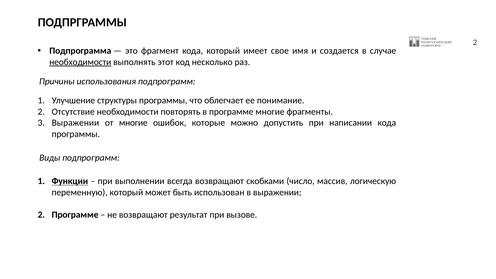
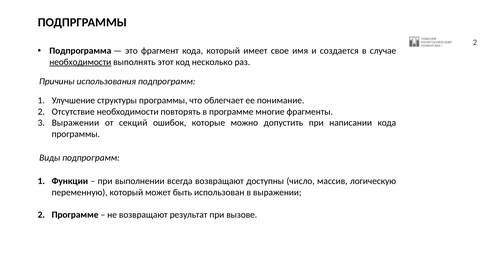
от многие: многие -> секций (133, 123)
Функции underline: present -> none (70, 181)
скобками: скобками -> доступны (265, 181)
